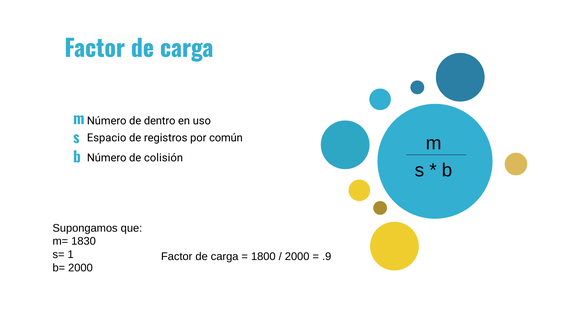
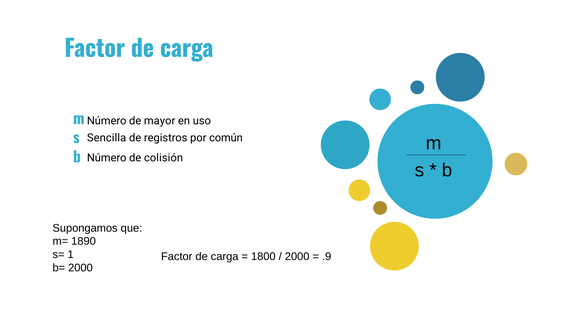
dentro: dentro -> mayor (160, 121)
Espacio: Espacio -> Sencilla (107, 138)
1830: 1830 -> 1890 (84, 242)
